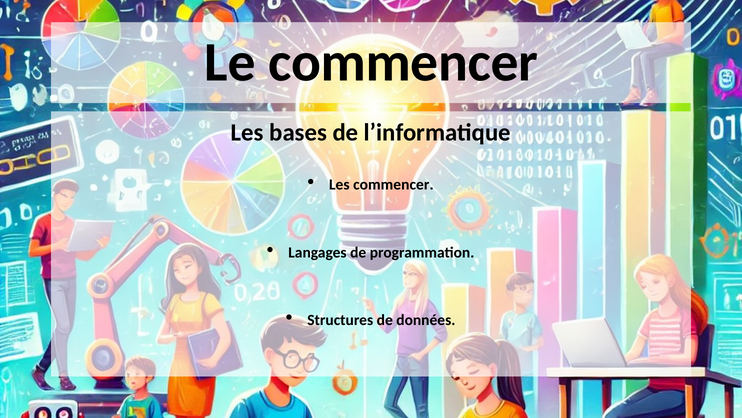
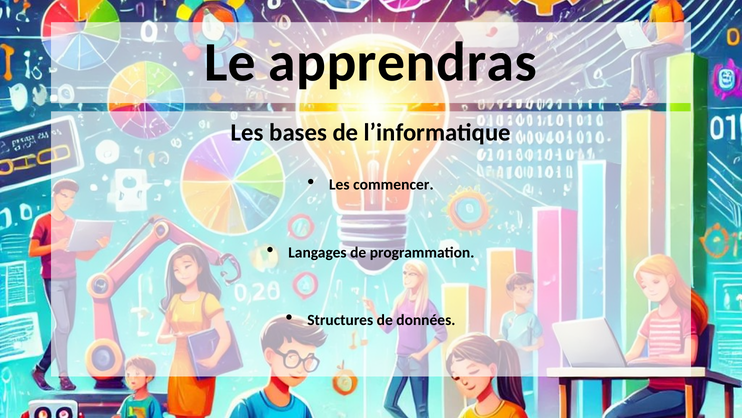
Le commencer: commencer -> apprendras (403, 62)
